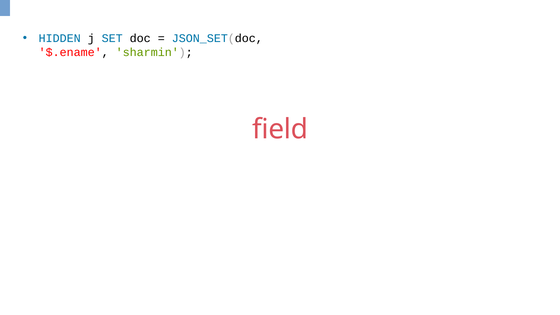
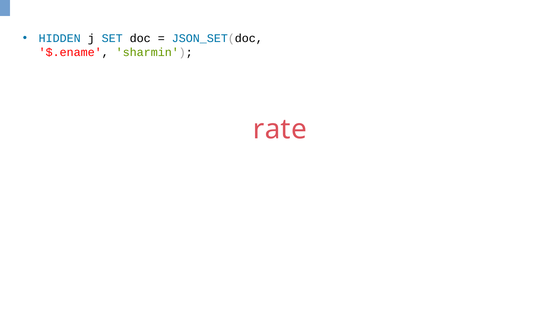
field: field -> rate (280, 129)
